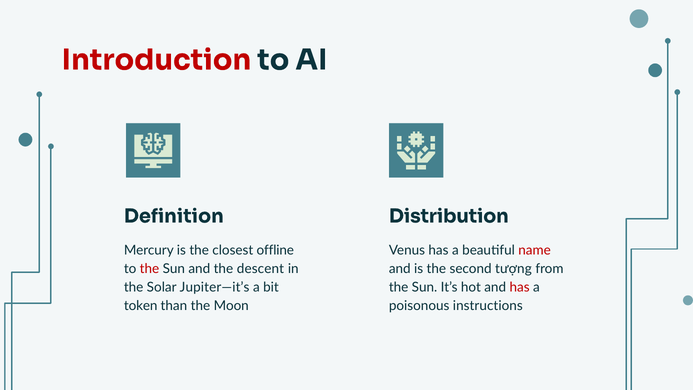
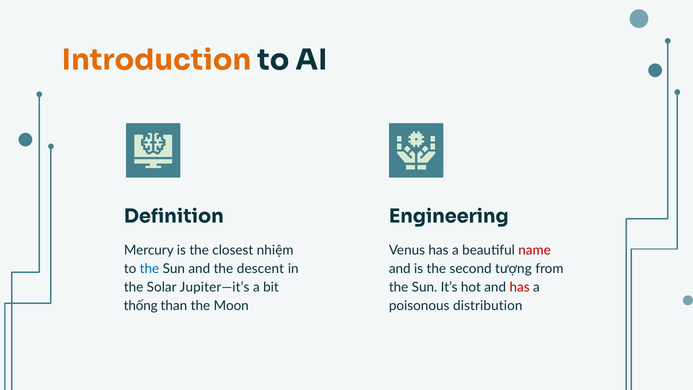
Introduction colour: red -> orange (156, 60)
Distribution: Distribution -> Engineering (449, 216)
offline: offline -> nhiệm (275, 250)
the colour: red -> blue (149, 269)
token: token -> thống (141, 306)
instructions: instructions -> distribution (488, 306)
